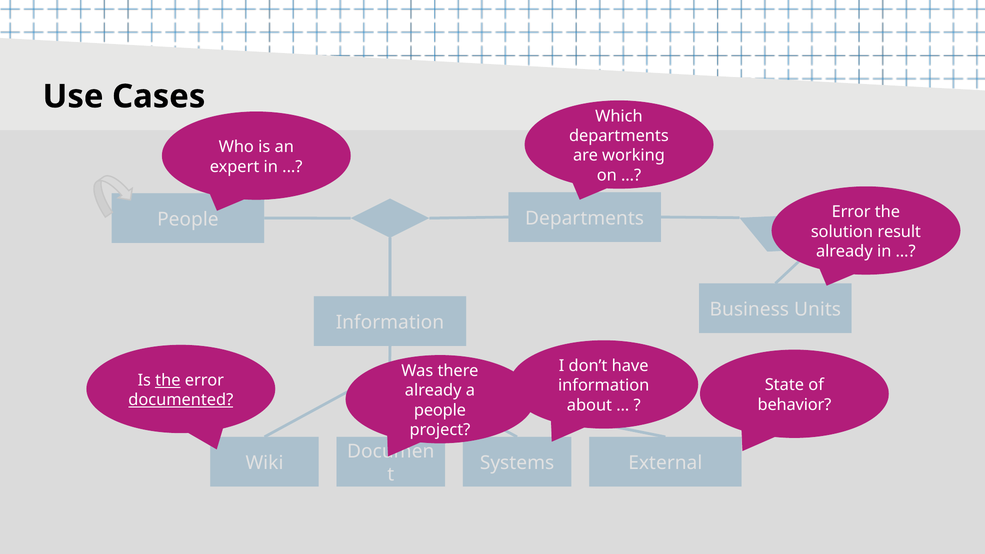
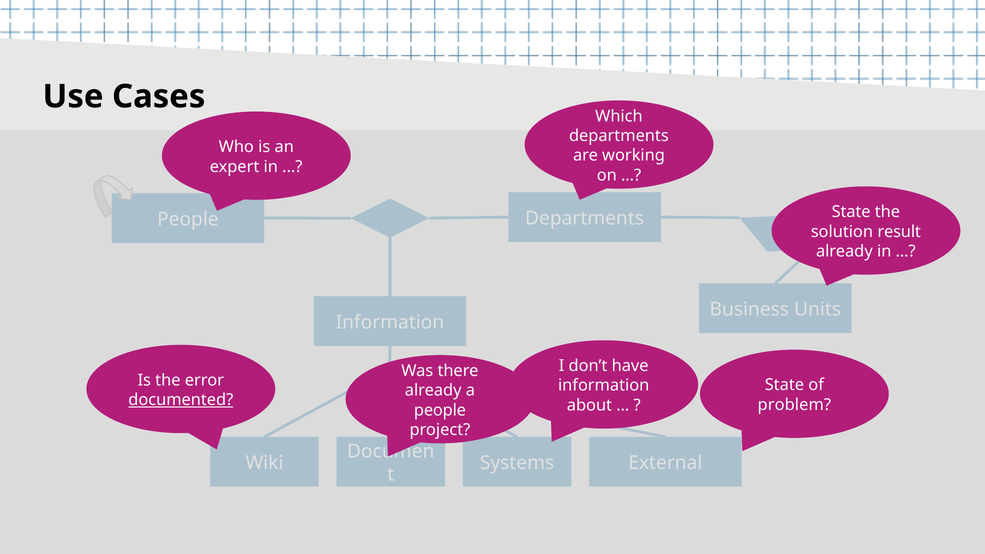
Error: Error -> State (851, 212)
the underline: present -> none (168, 380)
behavior: behavior -> problem (794, 405)
